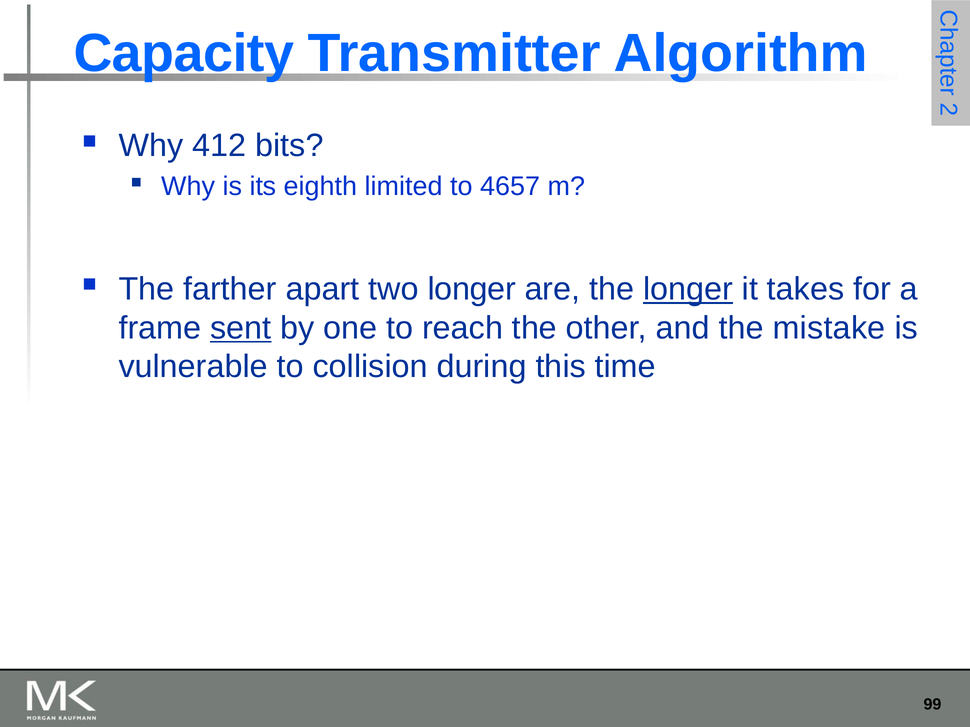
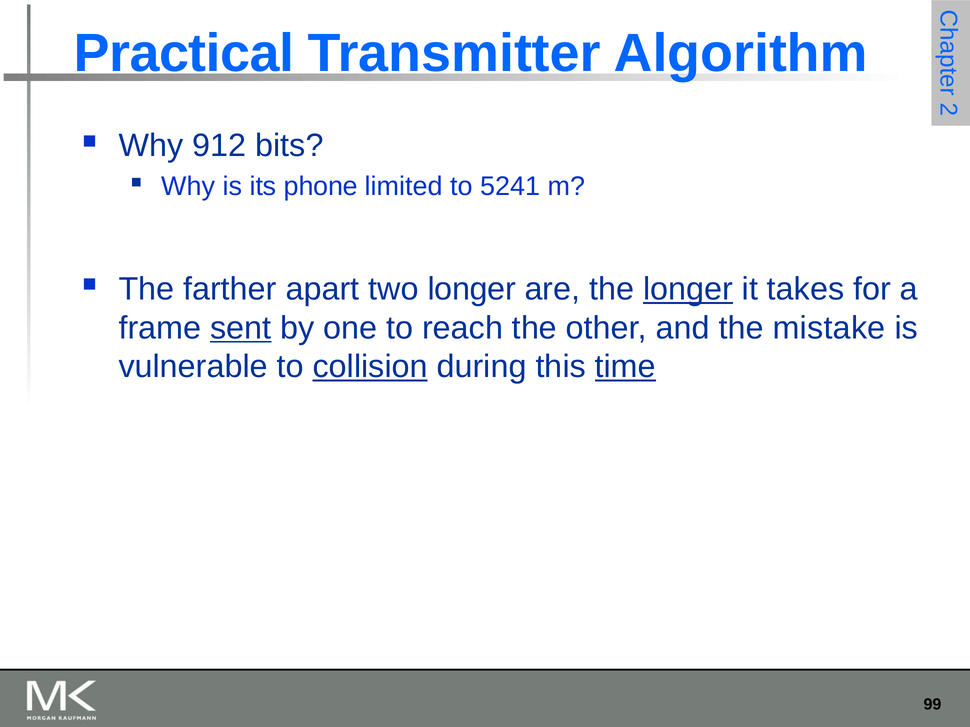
Capacity: Capacity -> Practical (184, 53)
412: 412 -> 912 (219, 146)
eighth: eighth -> phone (321, 186)
4657: 4657 -> 5241 (510, 186)
collision underline: none -> present (370, 367)
time underline: none -> present (625, 367)
